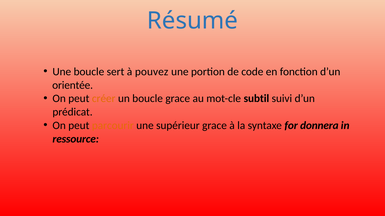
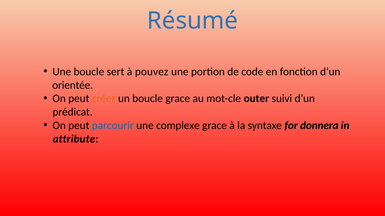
subtil: subtil -> outer (256, 99)
parcourir colour: orange -> blue (113, 126)
supérieur: supérieur -> complexe (178, 126)
ressource: ressource -> attribute (76, 139)
